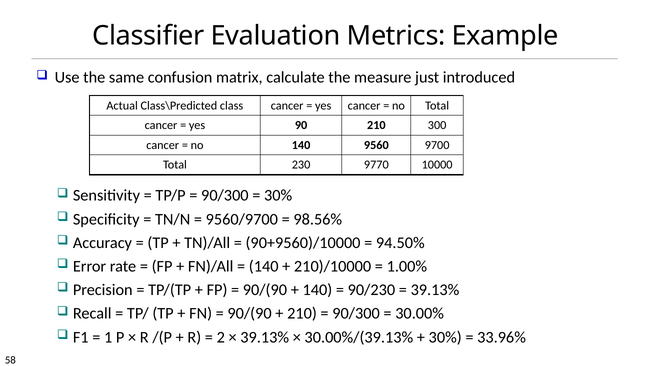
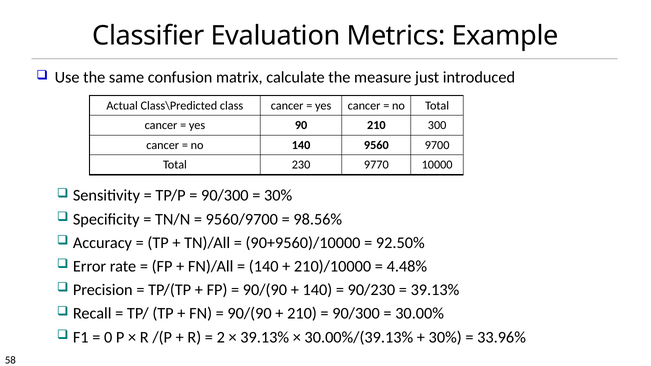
94.50%: 94.50% -> 92.50% (400, 243)
1.00%: 1.00% -> 4.48% (407, 267)
1: 1 -> 0 (108, 337)
